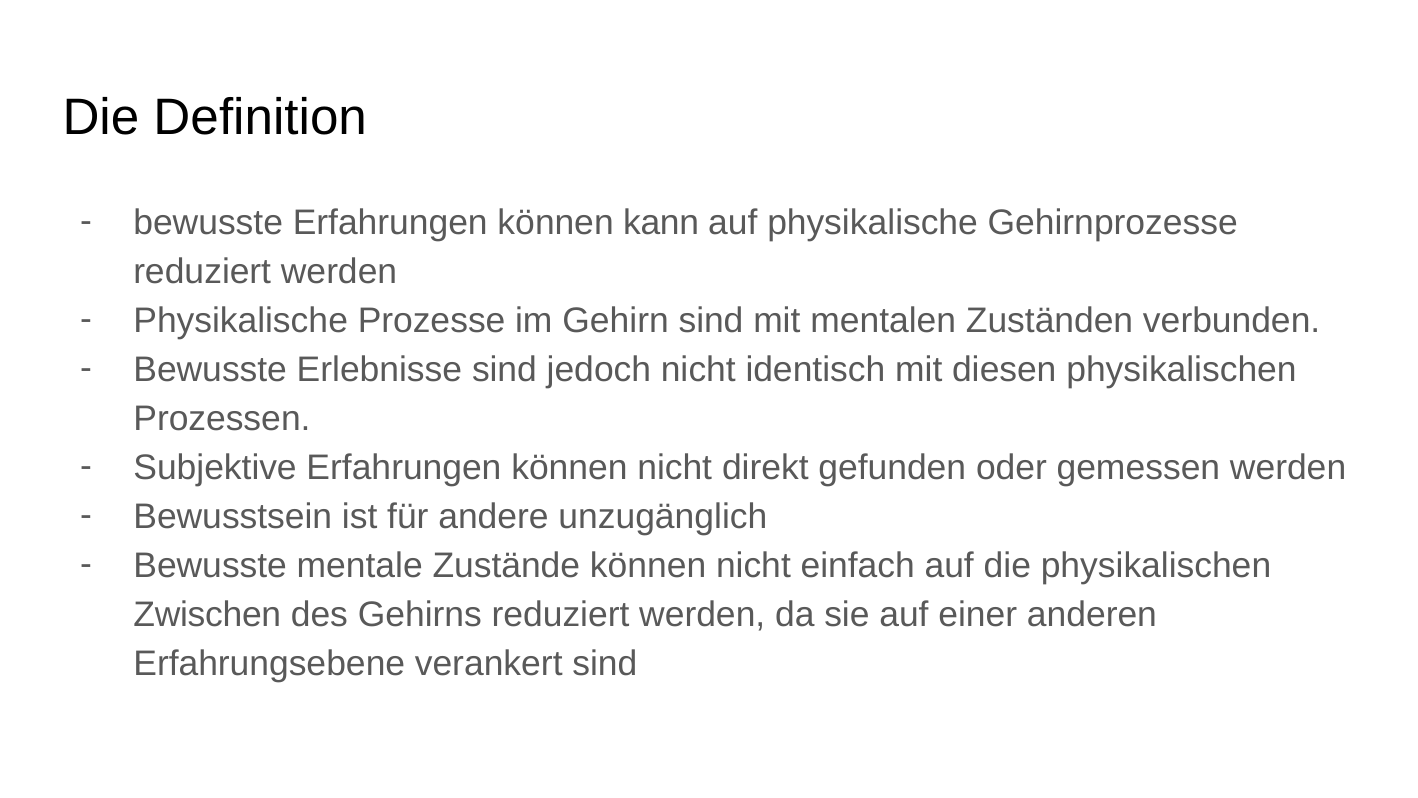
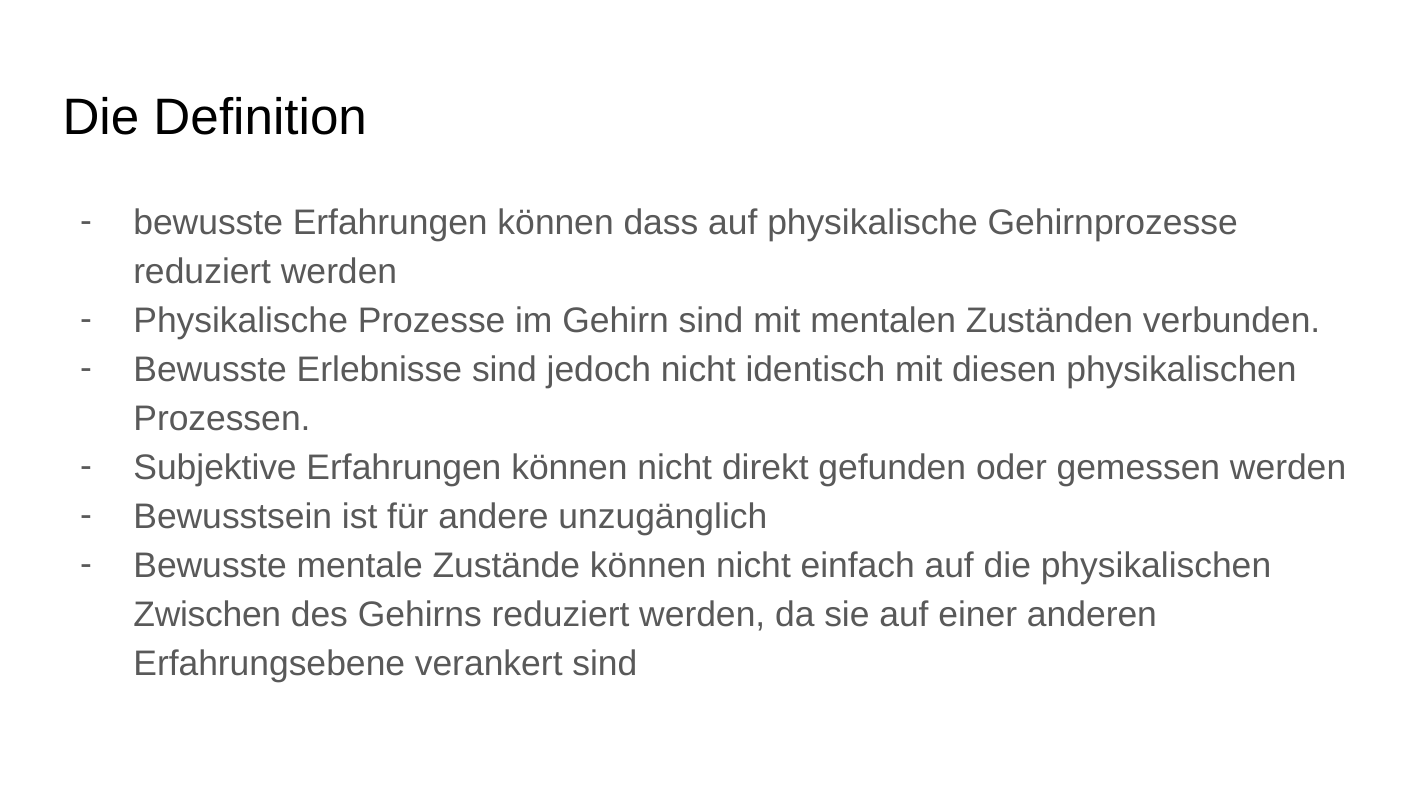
kann: kann -> dass (661, 223)
